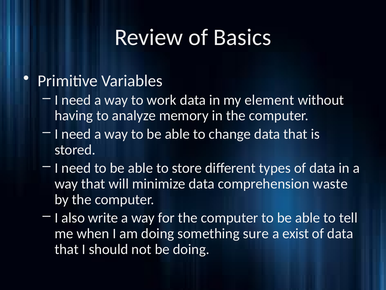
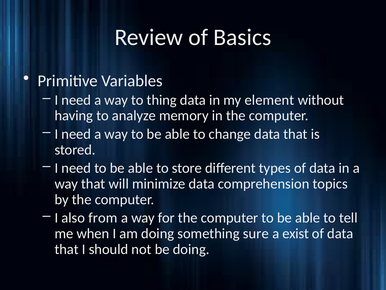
work: work -> thing (162, 100)
waste: waste -> topics (330, 184)
write: write -> from (103, 218)
